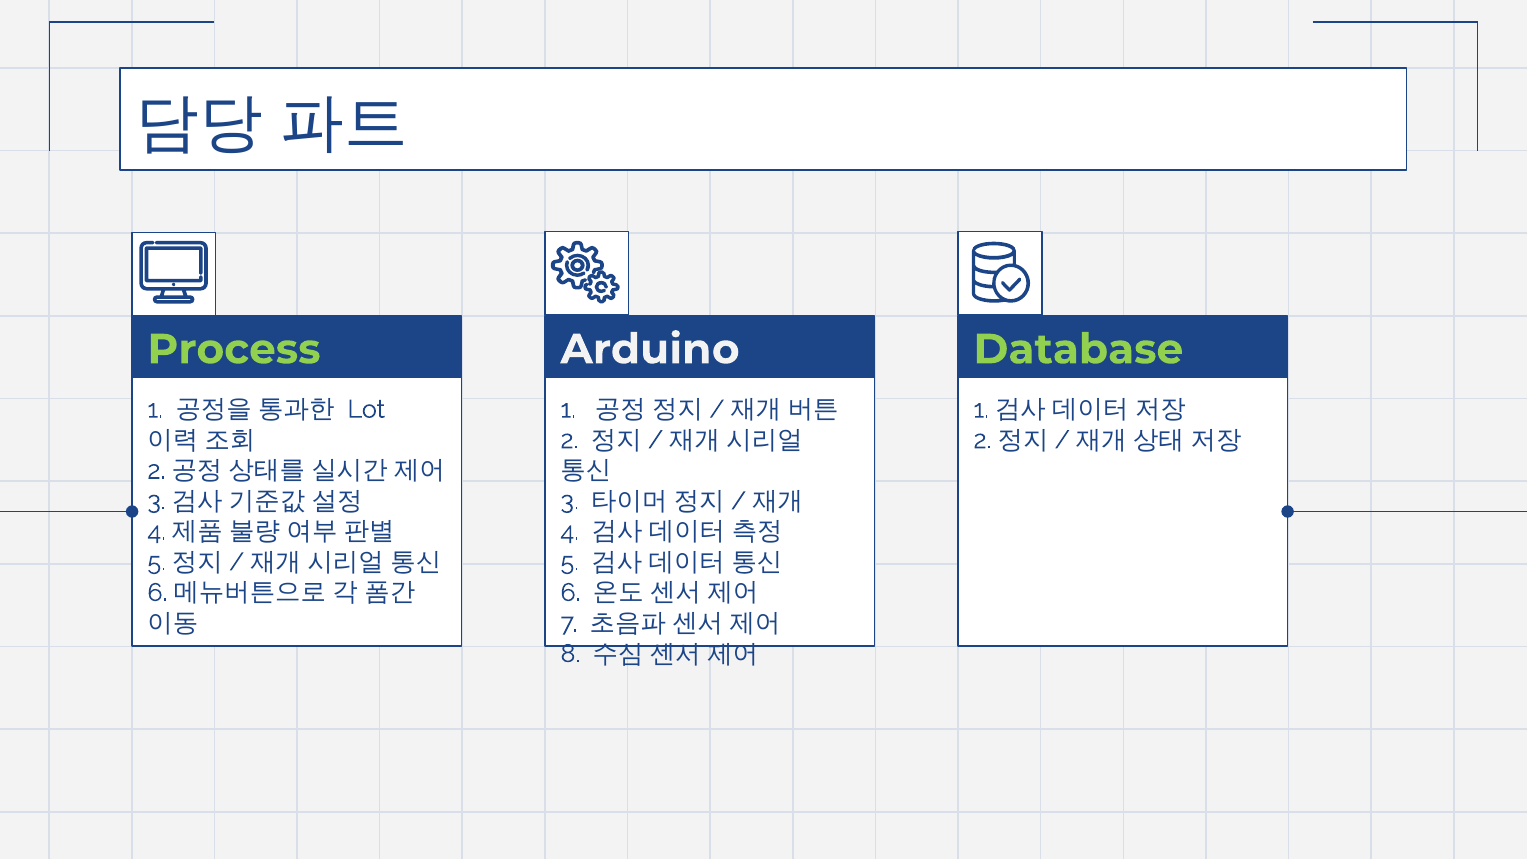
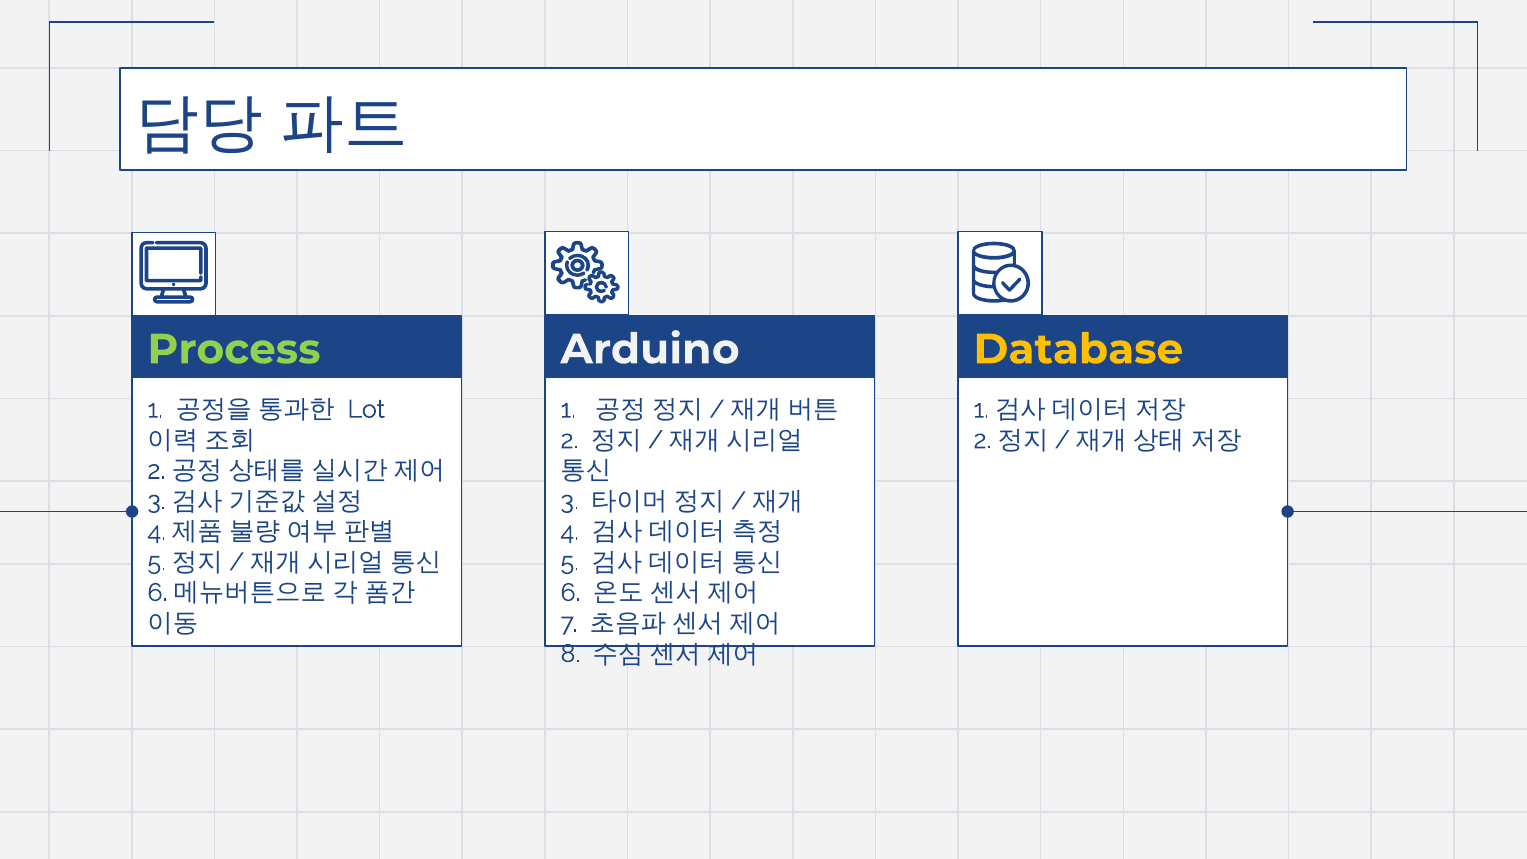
Database colour: light green -> yellow (1078, 349)
